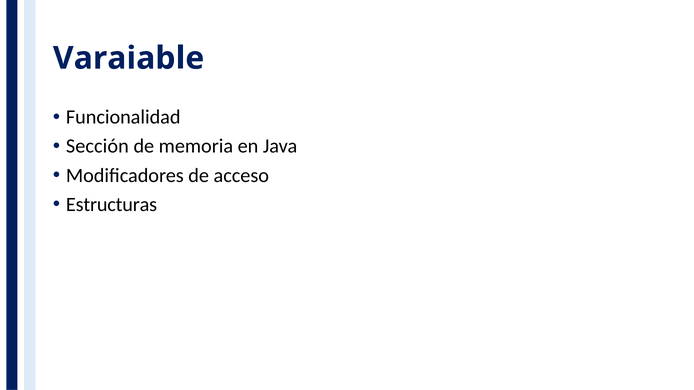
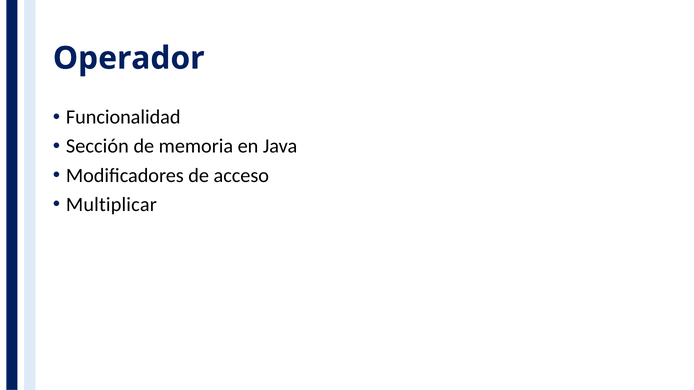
Varaiable: Varaiable -> Operador (129, 58)
Estructuras: Estructuras -> Multiplicar (111, 205)
